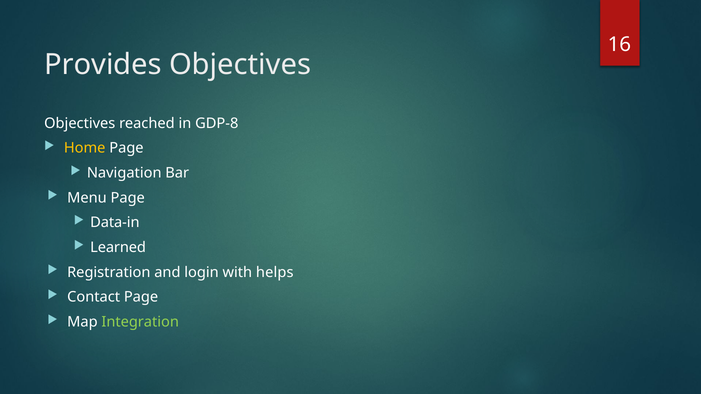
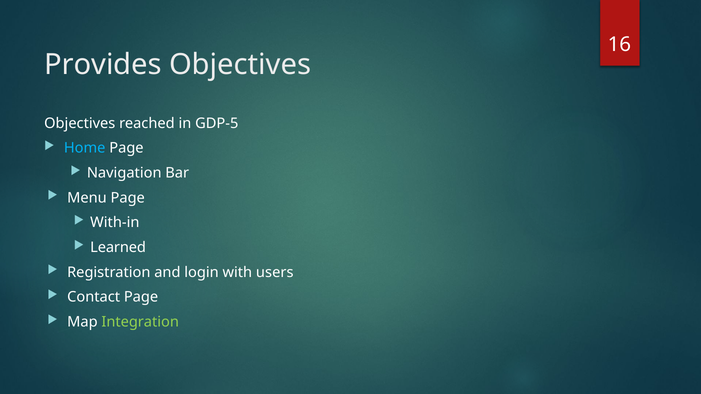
GDP-8: GDP-8 -> GDP-5 (217, 123)
Home colour: yellow -> light blue (85, 148)
Data-in: Data-in -> With-in (115, 223)
helps: helps -> users (275, 272)
